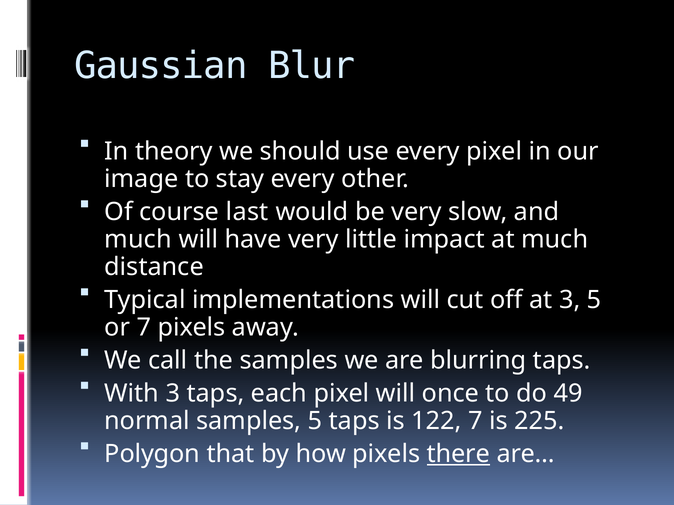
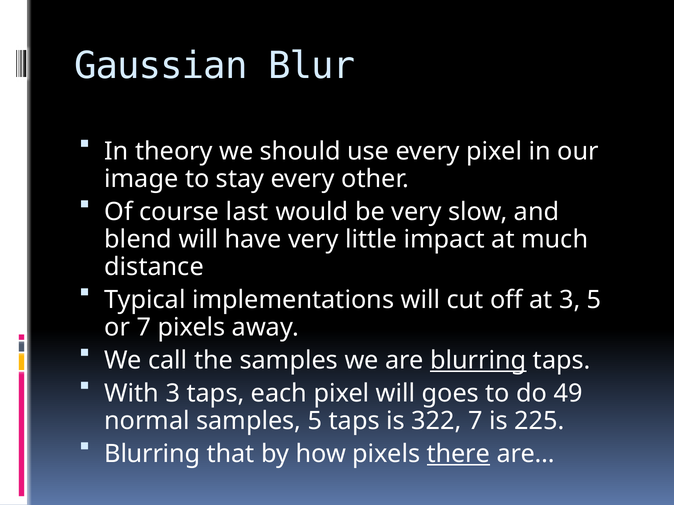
much: much -> blend (138, 240)
blurring underline: none -> present (478, 361)
once: once -> goes (450, 394)
122: 122 -> 322 (436, 421)
Polygon: Polygon -> Blurring (152, 454)
